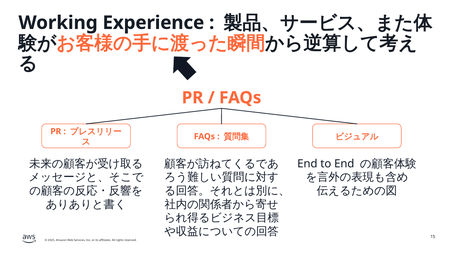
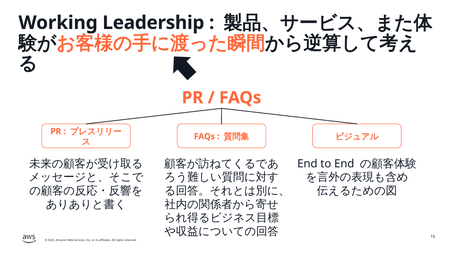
Experience: Experience -> Leadership (153, 23)
